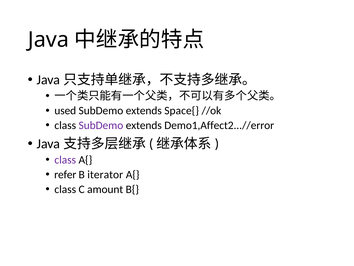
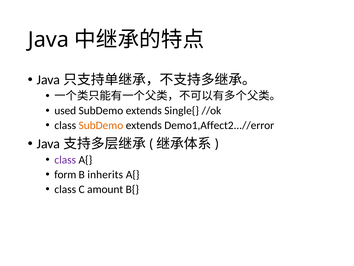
Space{: Space{ -> Single{ (182, 110)
SubDemo colour: purple -> orange (101, 125)
refer: refer -> form (65, 174)
iterator: iterator -> inherits (105, 174)
